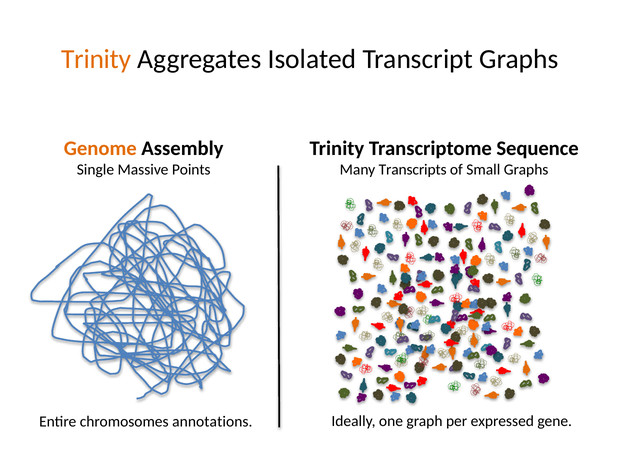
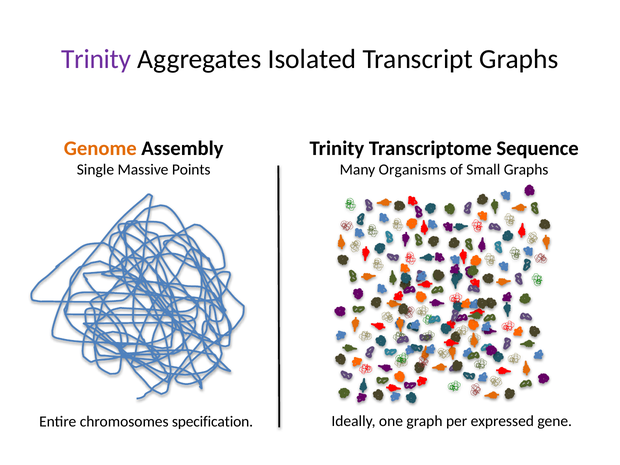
Trinity colour: orange -> purple (96, 59)
Transcripts: Transcripts -> Organisms (412, 170)
annotations: annotations -> specification (212, 422)
